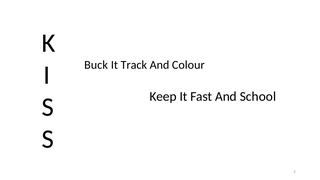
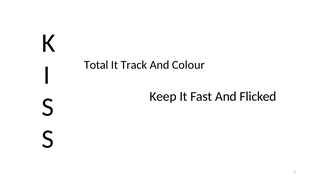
Buck: Buck -> Total (96, 65)
School: School -> Flicked (258, 97)
